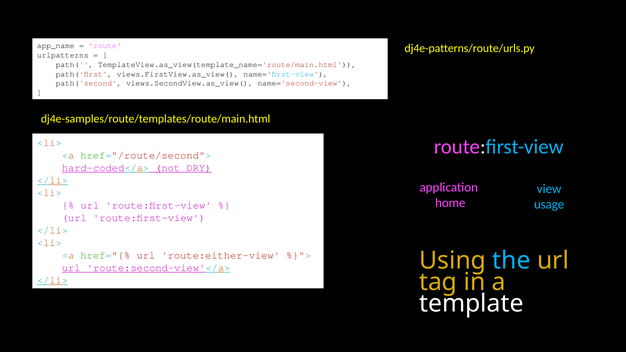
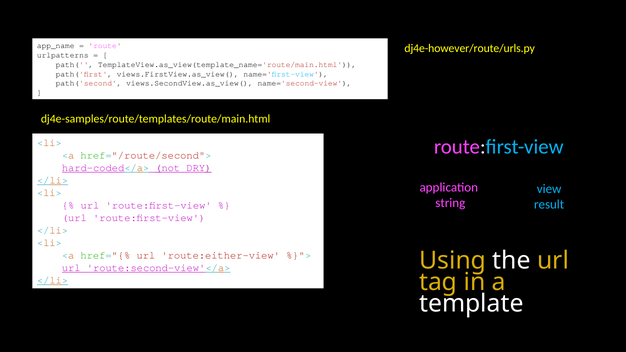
dj4e-patterns/route/urls.py: dj4e-patterns/route/urls.py -> dj4e-however/route/urls.py (470, 49)
home: home -> string (450, 203)
usage: usage -> result (549, 205)
the colour: light blue -> white (512, 261)
